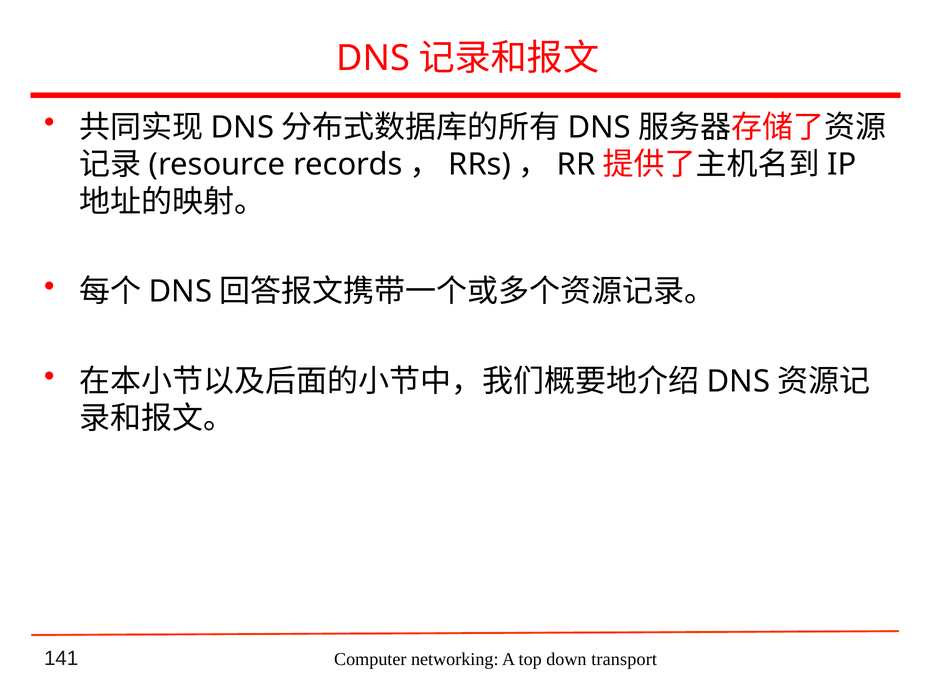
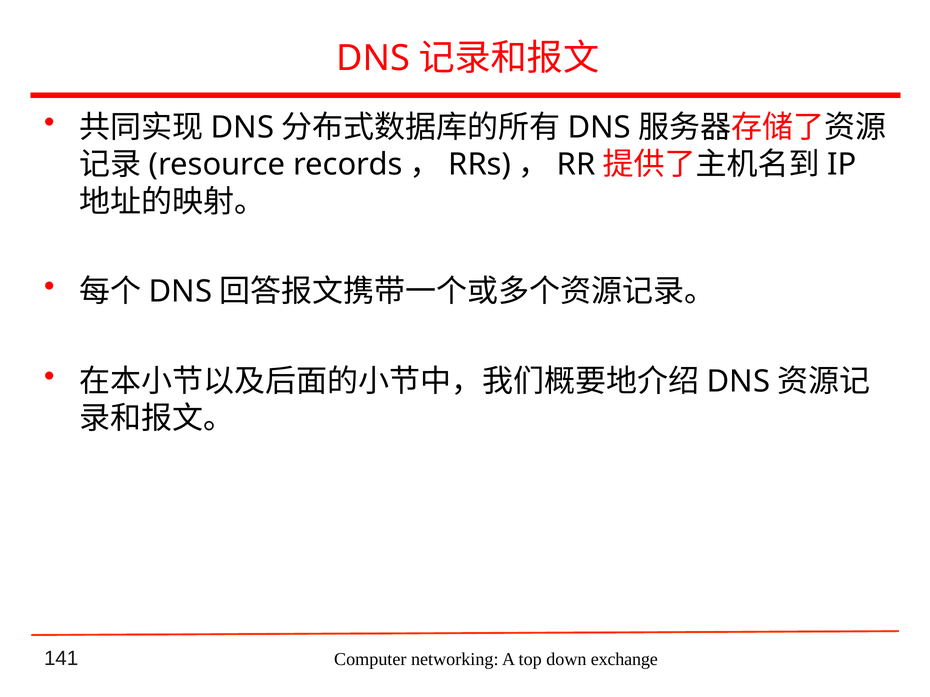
transport: transport -> exchange (624, 660)
